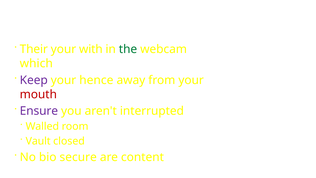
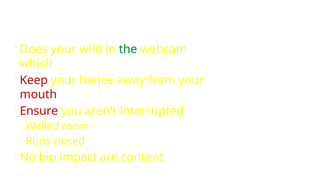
Their: Their -> Does (34, 49)
with: with -> wild (91, 49)
Keep colour: purple -> red (34, 80)
Ensure colour: purple -> red (39, 111)
Vault: Vault -> Runs (38, 141)
secure: secure -> impact (78, 157)
